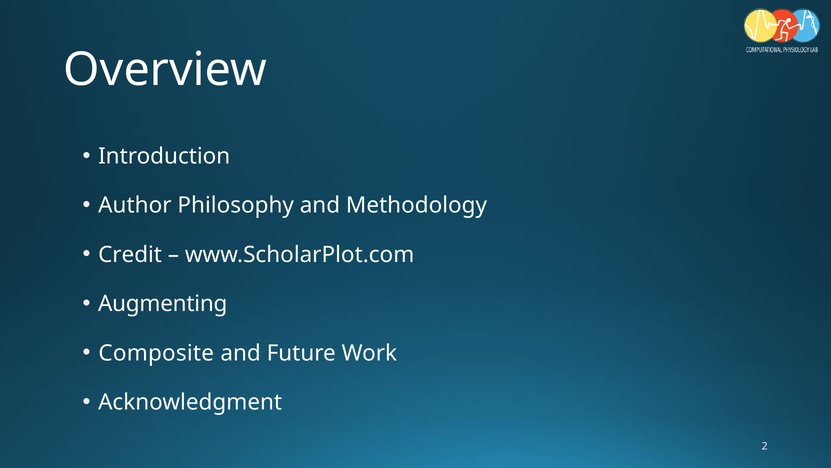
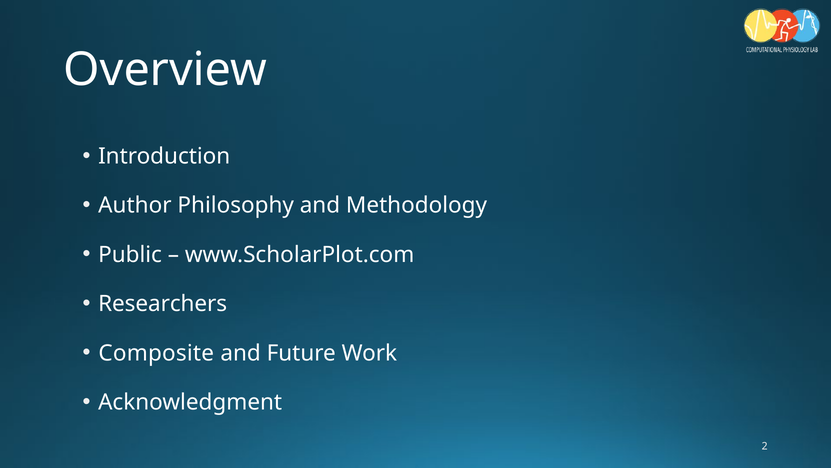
Credit: Credit -> Public (130, 254)
Augmenting: Augmenting -> Researchers (163, 304)
